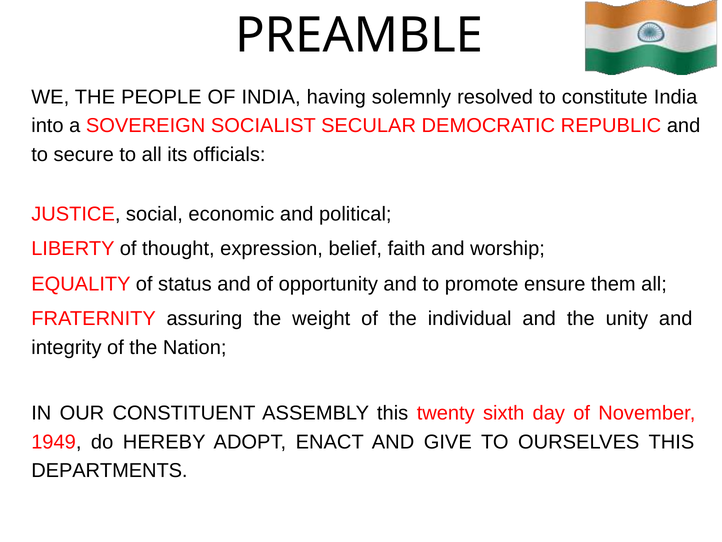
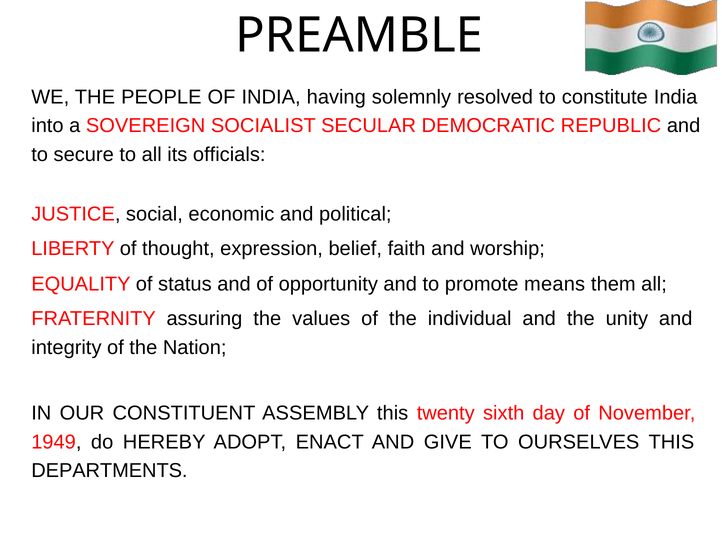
ensure: ensure -> means (555, 284)
weight: weight -> values (321, 319)
